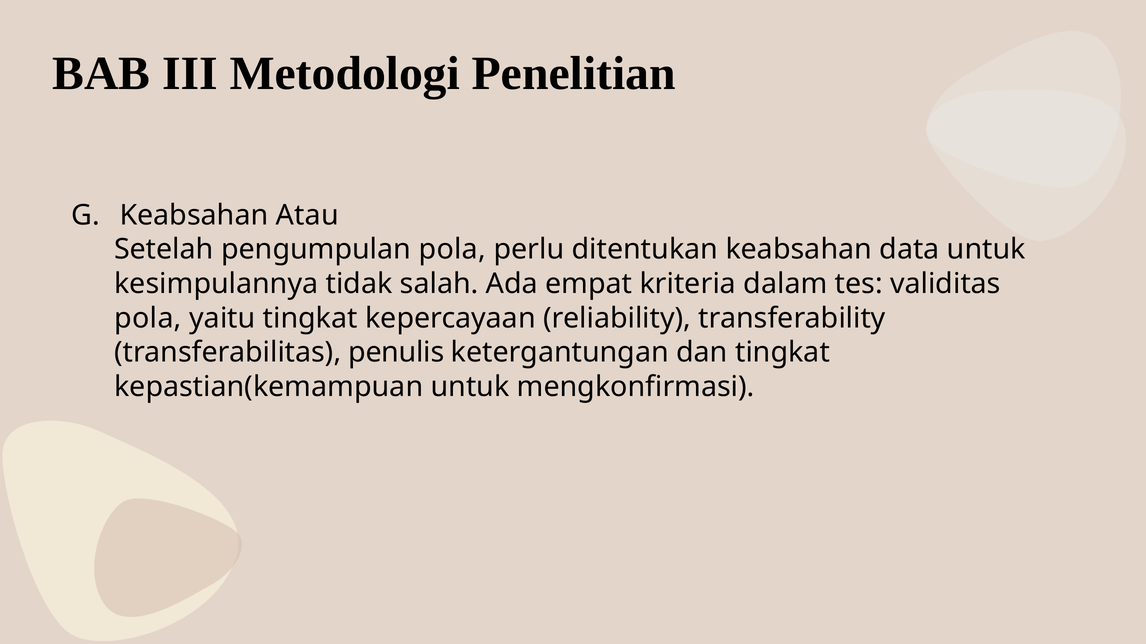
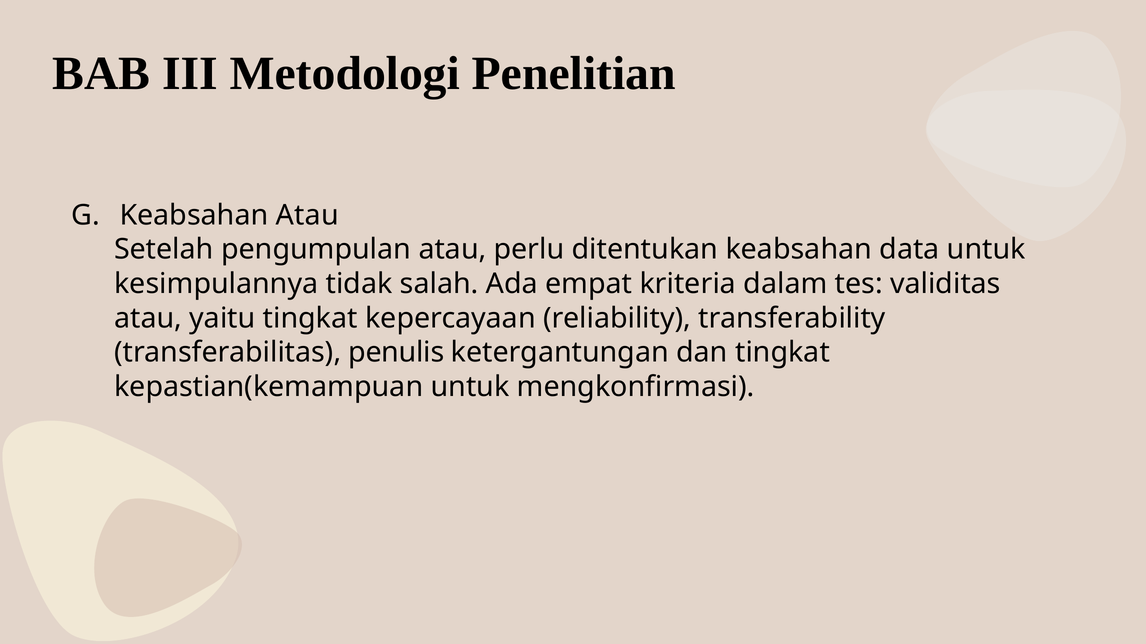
pengumpulan pola: pola -> atau (452, 250)
pola: pola -> atau (148, 318)
